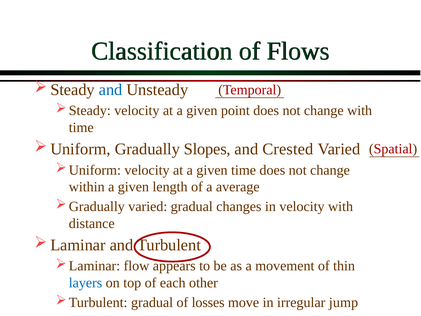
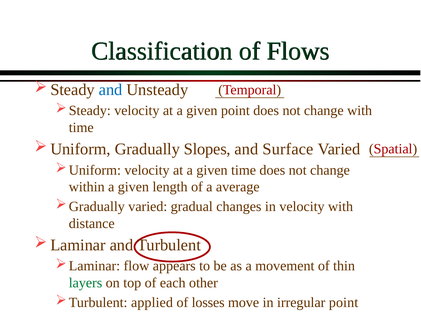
Crested: Crested -> Surface (288, 149)
layers colour: blue -> green (85, 283)
gradual: gradual -> applied (152, 302)
irregular jump: jump -> point (344, 302)
